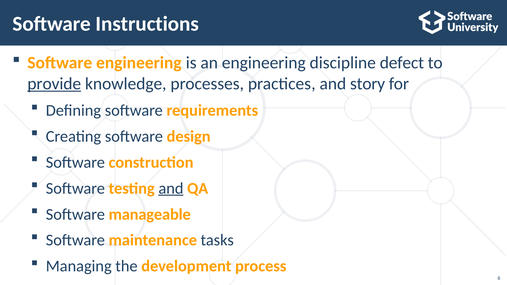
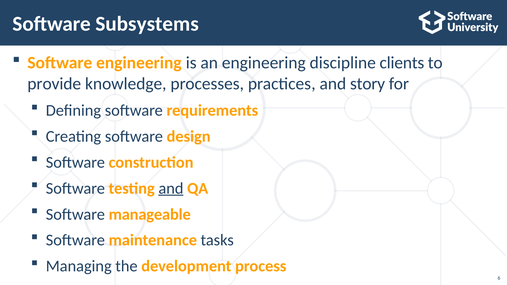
Instructions: Instructions -> Subsystems (147, 24)
defect: defect -> clients (402, 63)
provide underline: present -> none (54, 84)
